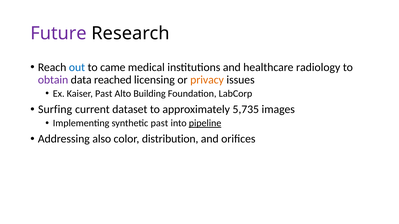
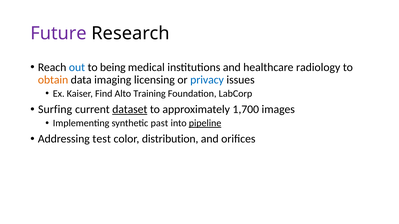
came: came -> being (113, 67)
obtain colour: purple -> orange (53, 80)
reached: reached -> imaging (113, 80)
privacy colour: orange -> blue (207, 80)
Kaiser Past: Past -> Find (104, 94)
Building: Building -> Training (150, 94)
dataset underline: none -> present (130, 110)
5,735: 5,735 -> 1,700 (246, 110)
also: also -> test (102, 139)
